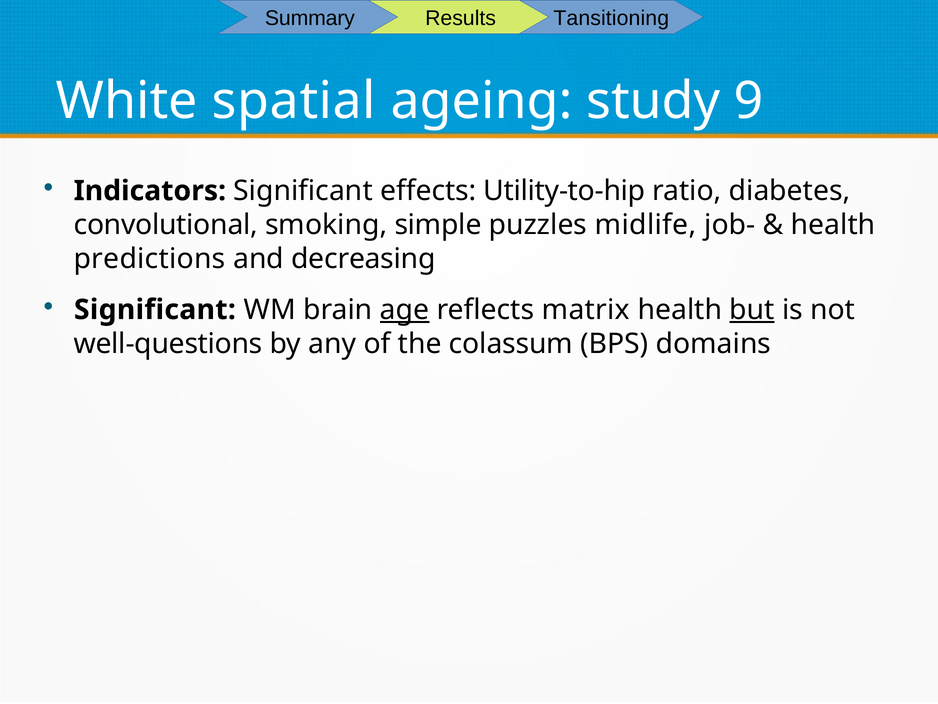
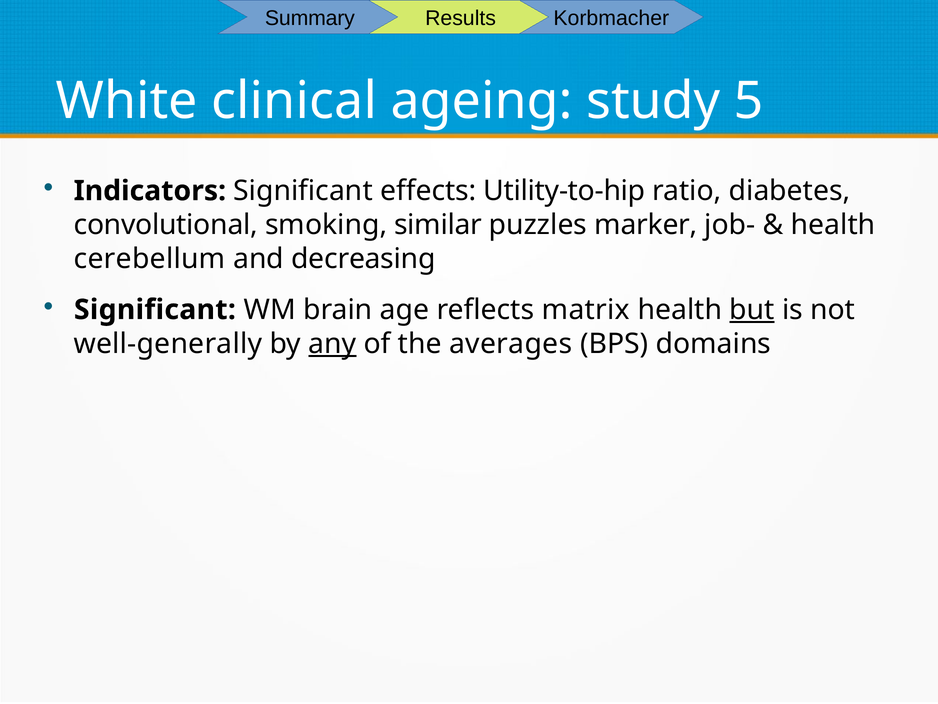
Tansitioning: Tansitioning -> Korbmacher (611, 18)
spatial: spatial -> clinical (294, 101)
9: 9 -> 5 (749, 101)
simple: simple -> similar (438, 225)
midlife: midlife -> marker (646, 225)
predictions: predictions -> cerebellum (150, 259)
age underline: present -> none (405, 309)
well-questions: well-questions -> well-generally (168, 344)
any underline: none -> present (332, 344)
colassum: colassum -> averages (511, 344)
